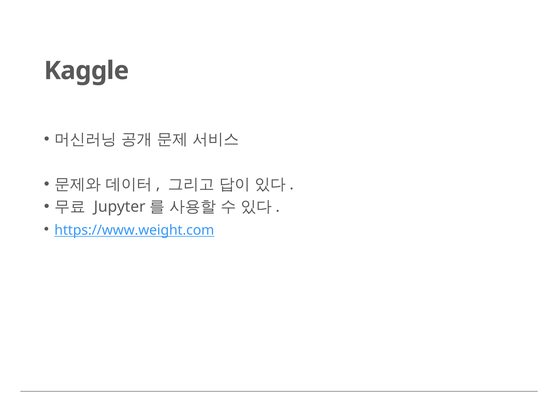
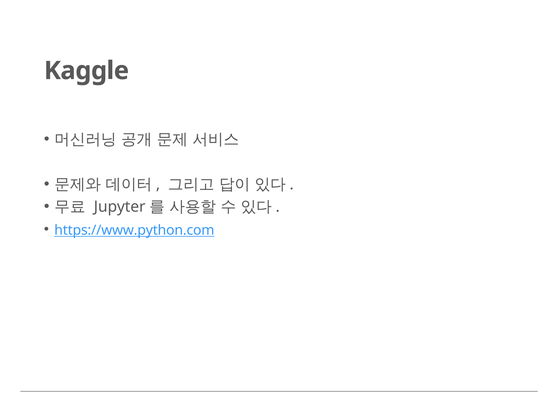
https://www.weight.com: https://www.weight.com -> https://www.python.com (134, 230)
